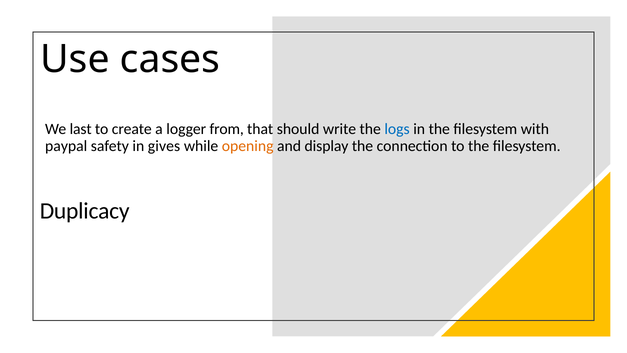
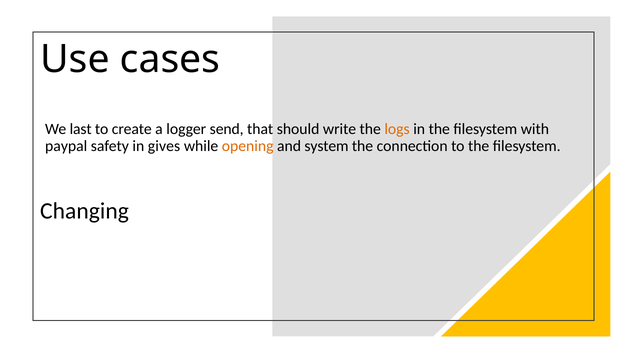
from: from -> send (227, 129)
logs colour: blue -> orange (397, 129)
display: display -> system (327, 146)
Duplicacy: Duplicacy -> Changing (85, 211)
